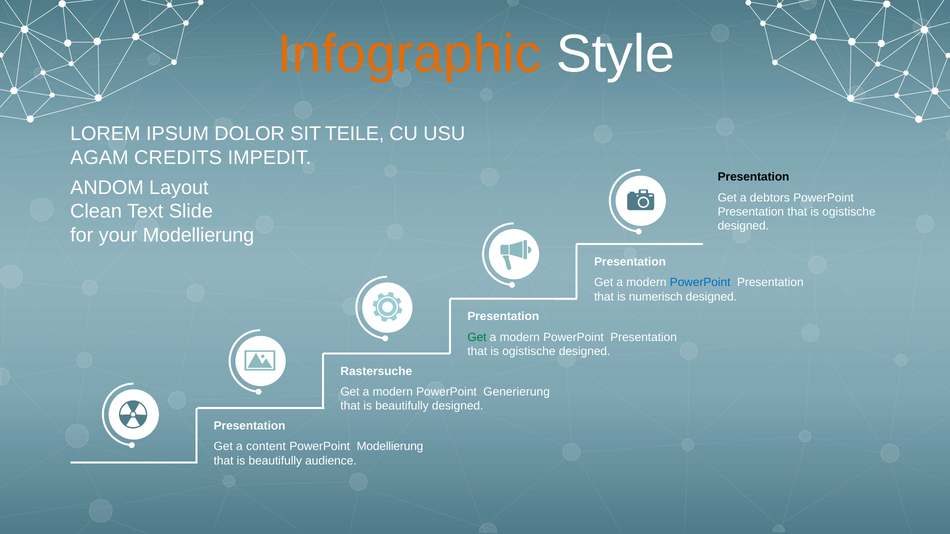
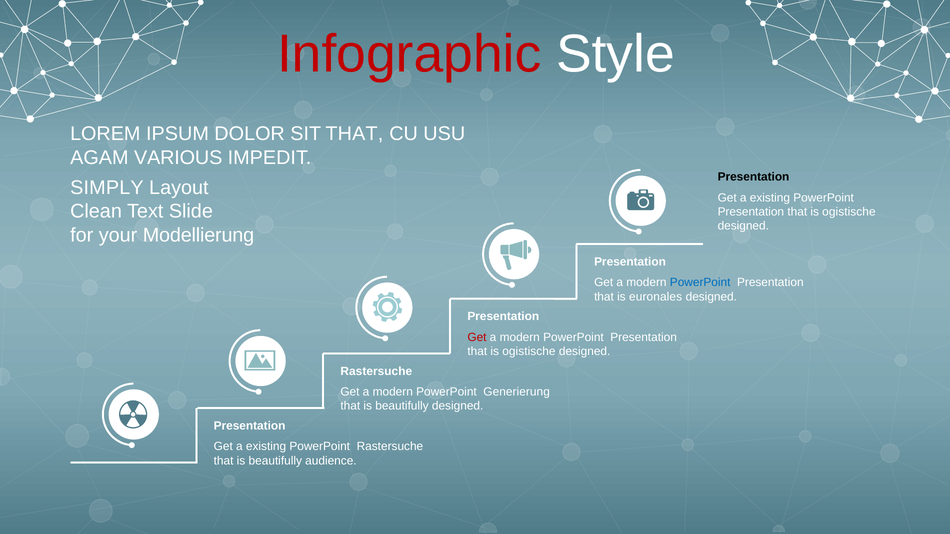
Infographic colour: orange -> red (409, 54)
SIT TEILE: TEILE -> THAT (354, 134)
CREDITS: CREDITS -> VARIOUS (178, 158)
ANDOM: ANDOM -> SIMPLY (107, 188)
debtors: debtors -> existing (770, 198)
numerisch: numerisch -> euronales (656, 297)
Get colour: green -> red (477, 337)
content: content -> existing (266, 447)
PowerPoint Modellierung: Modellierung -> Rastersuche (390, 447)
